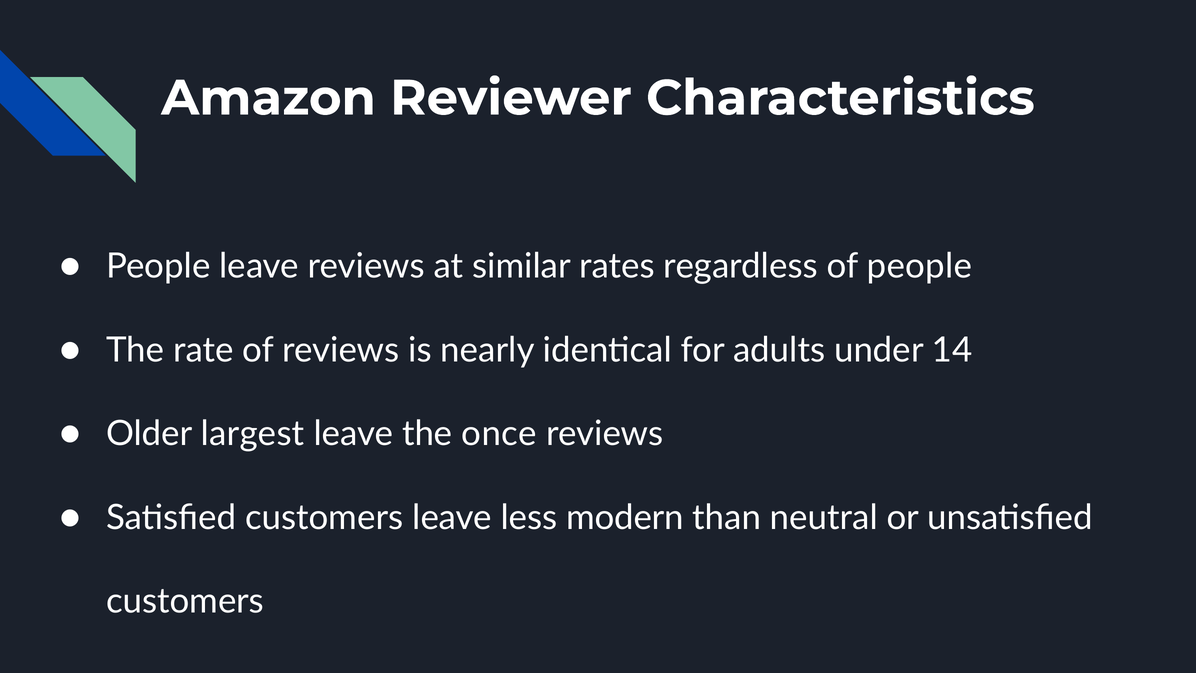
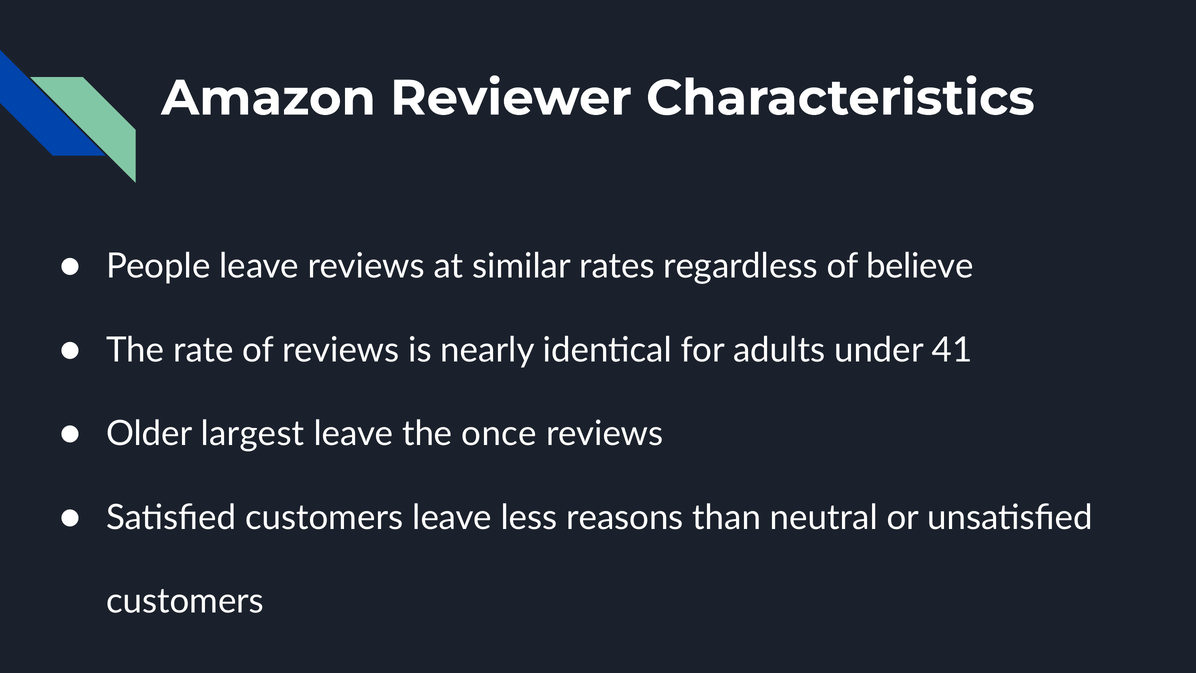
of people: people -> believe (920, 266)
14: 14 -> 41 (952, 350)
modern: modern -> reasons (625, 517)
